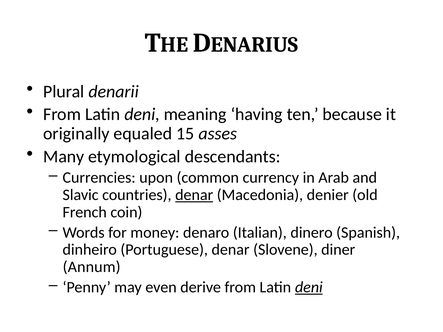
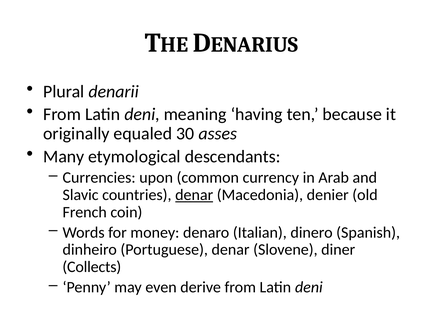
15: 15 -> 30 (185, 134)
Annum: Annum -> Collects (92, 267)
deni underline: present -> none (309, 288)
